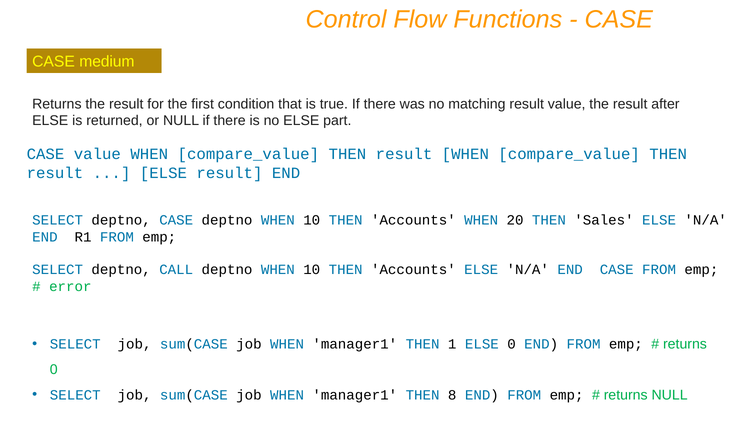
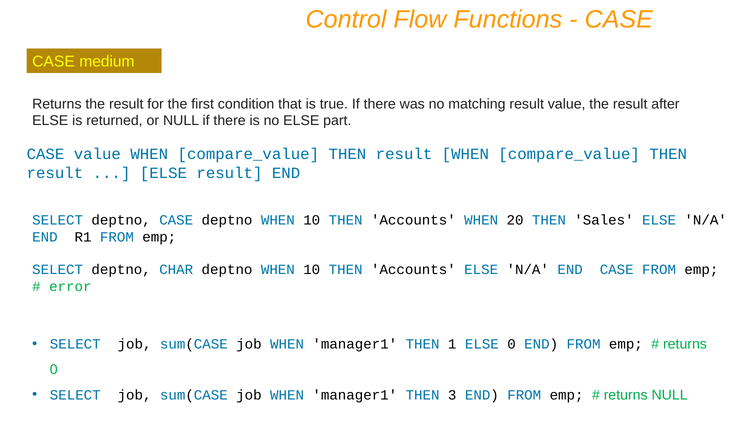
CALL: CALL -> CHAR (176, 270)
8: 8 -> 3 (452, 395)
